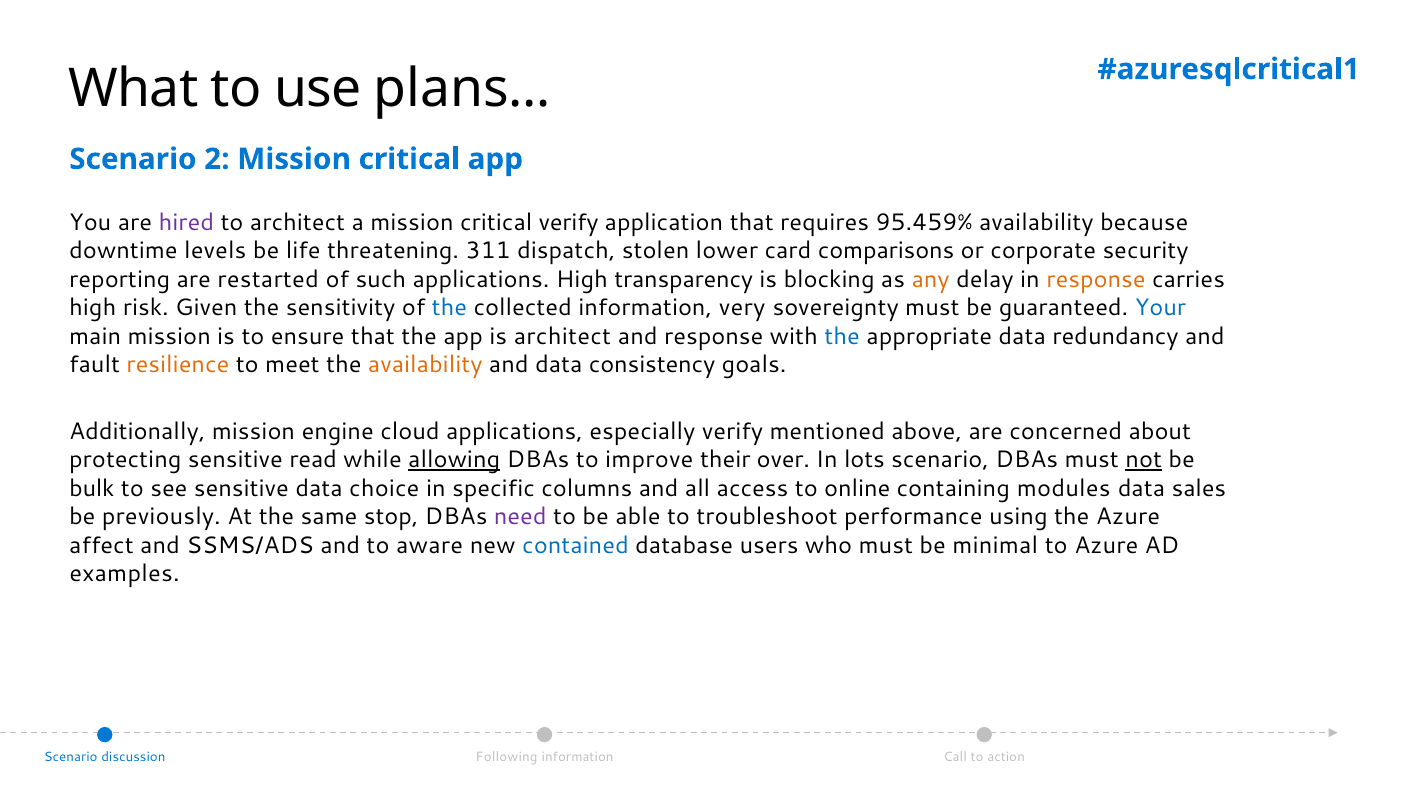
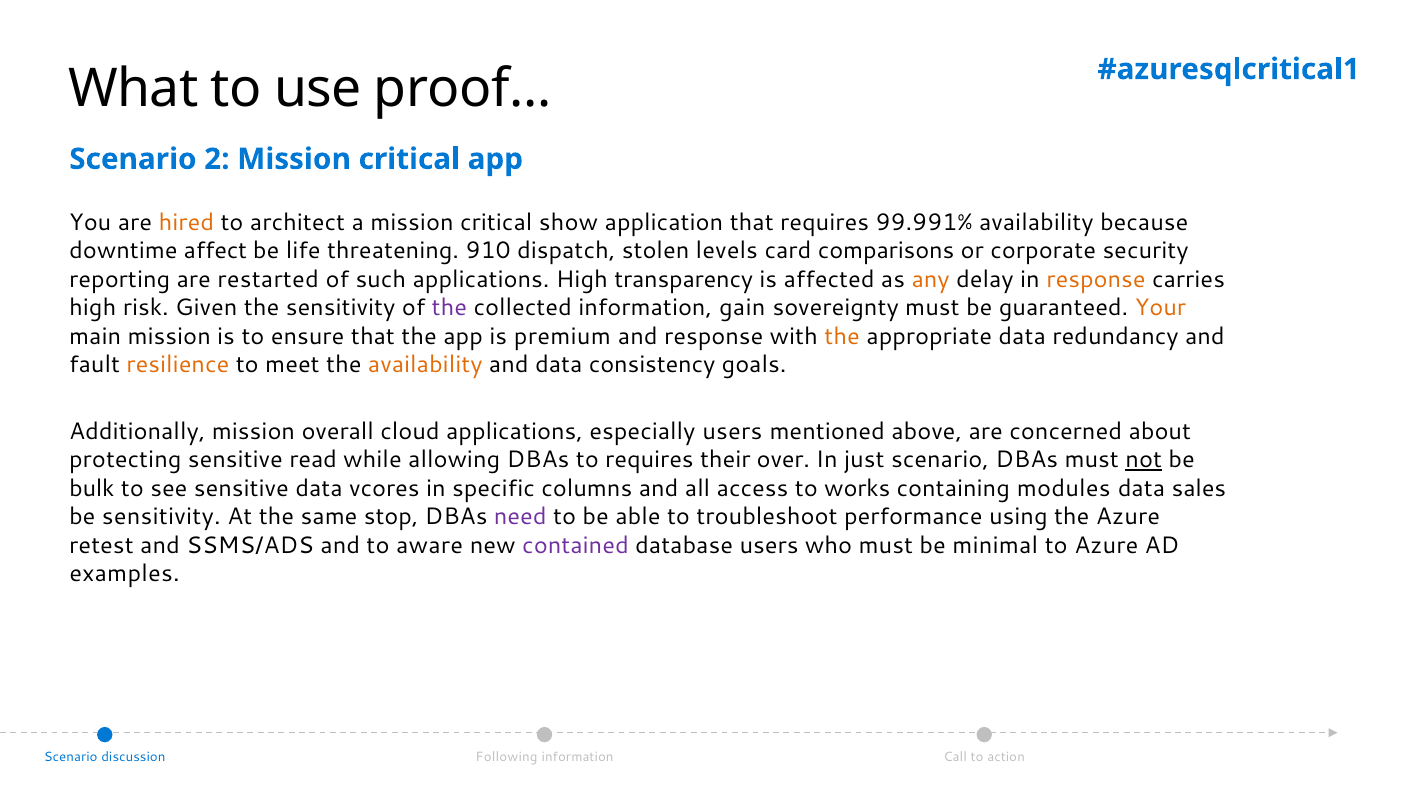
plans…: plans… -> proof… (463, 89)
hired colour: purple -> orange (186, 222)
critical verify: verify -> show (568, 222)
95.459%: 95.459% -> 99.991% (924, 222)
levels: levels -> affect (215, 251)
311: 311 -> 910 (488, 251)
lower: lower -> levels (727, 251)
blocking: blocking -> affected (829, 279)
the colour: blue -> purple (449, 308)
very: very -> gain (742, 308)
Your colour: blue -> orange (1160, 308)
is architect: architect -> premium (562, 336)
the colour: blue -> orange (842, 336)
engine: engine -> overall (338, 431)
especially verify: verify -> users (732, 431)
allowing underline: present -> none (454, 460)
to improve: improve -> requires (649, 460)
lots: lots -> just (864, 460)
choice: choice -> vcores (384, 488)
online: online -> works (857, 488)
be previously: previously -> sensitivity (161, 517)
affect: affect -> retest (101, 545)
contained colour: blue -> purple (576, 545)
